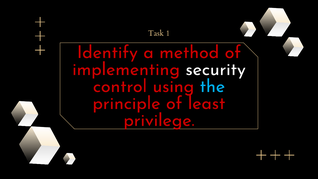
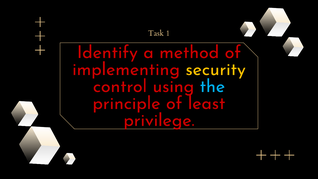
security colour: white -> yellow (216, 69)
